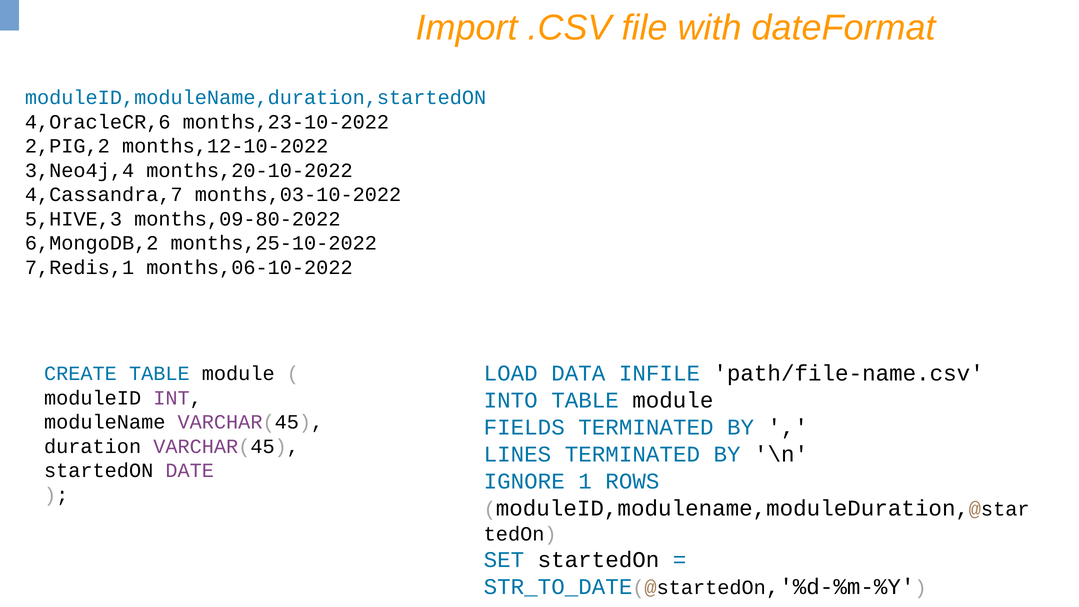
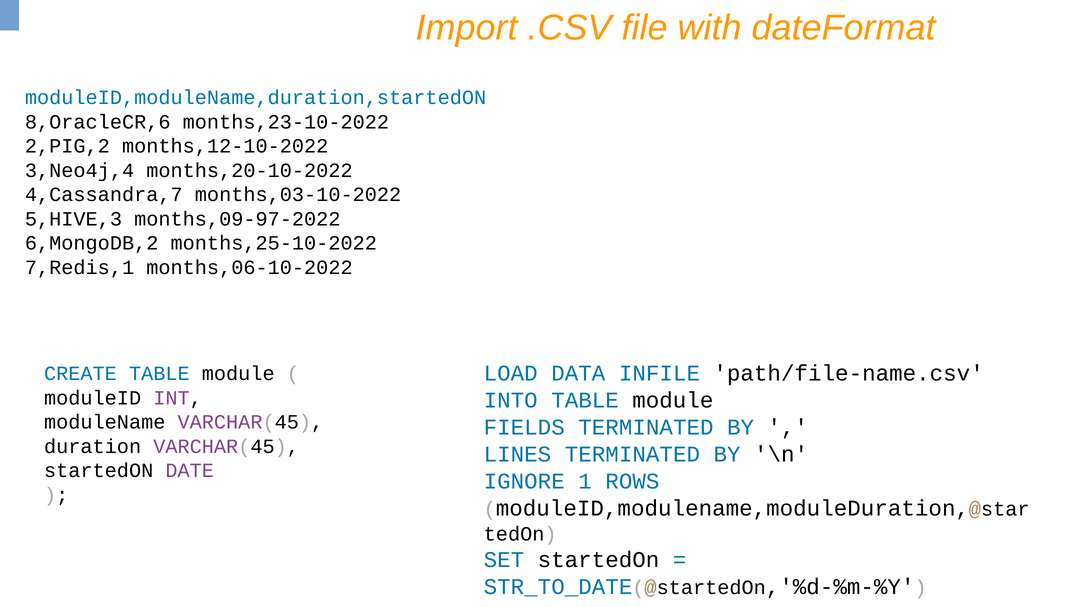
4,OracleCR,6: 4,OracleCR,6 -> 8,OracleCR,6 (98, 122)
months,09-80-2022: months,09-80-2022 -> months,09-97-2022 (237, 219)
